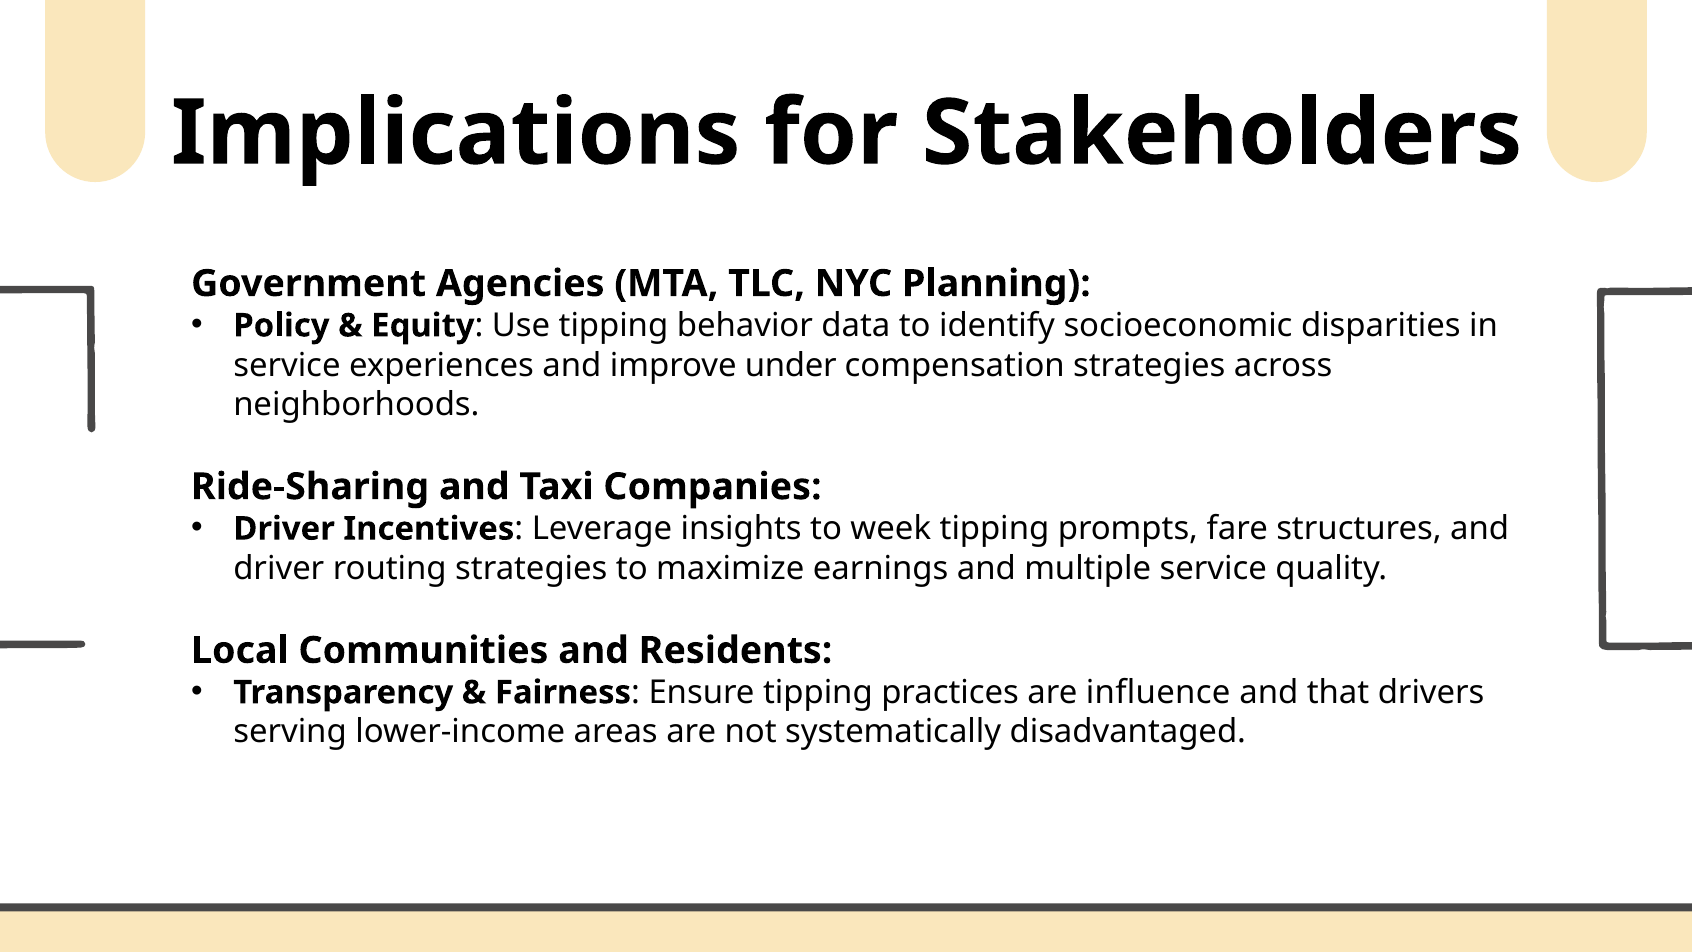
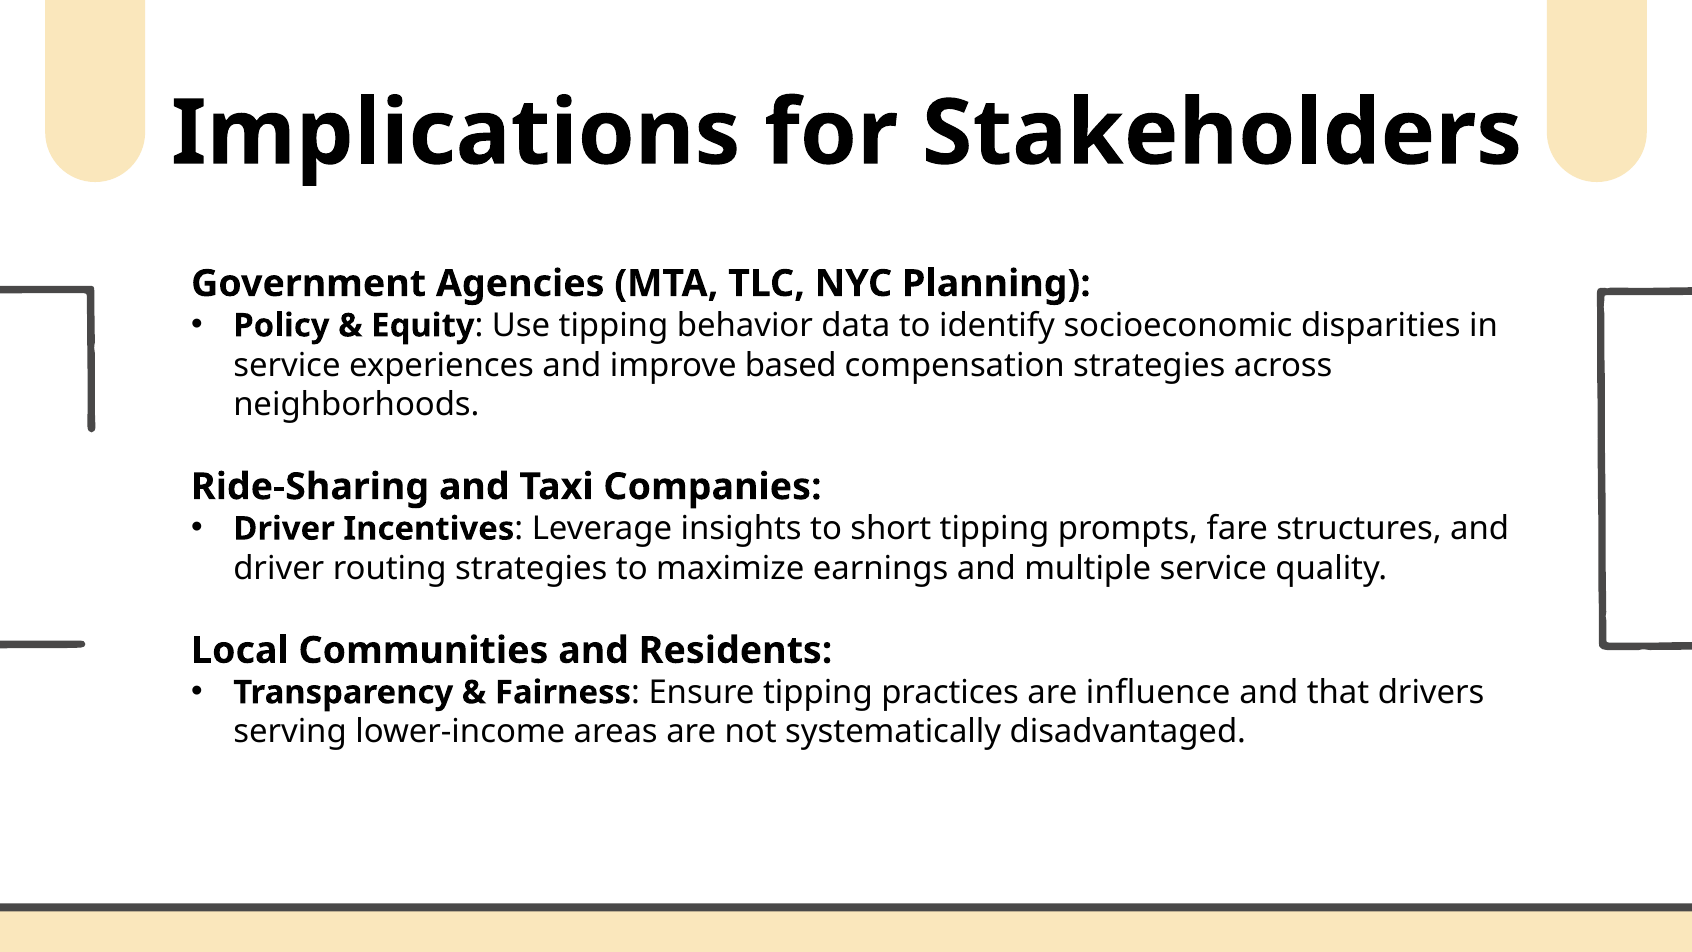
under: under -> based (791, 365)
week: week -> short (891, 529)
